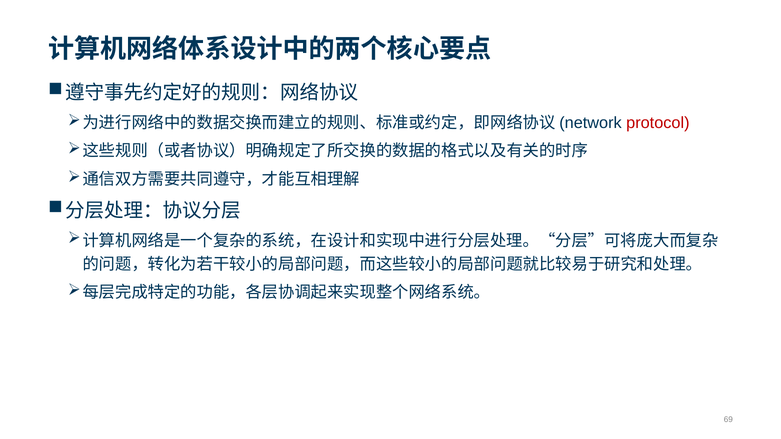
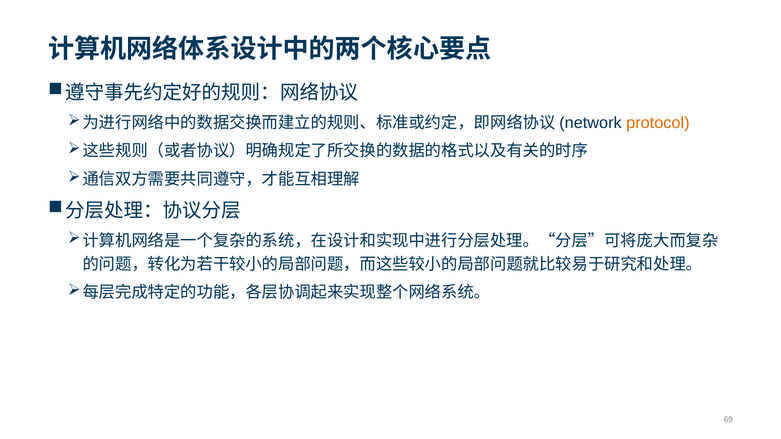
protocol colour: red -> orange (658, 123)
